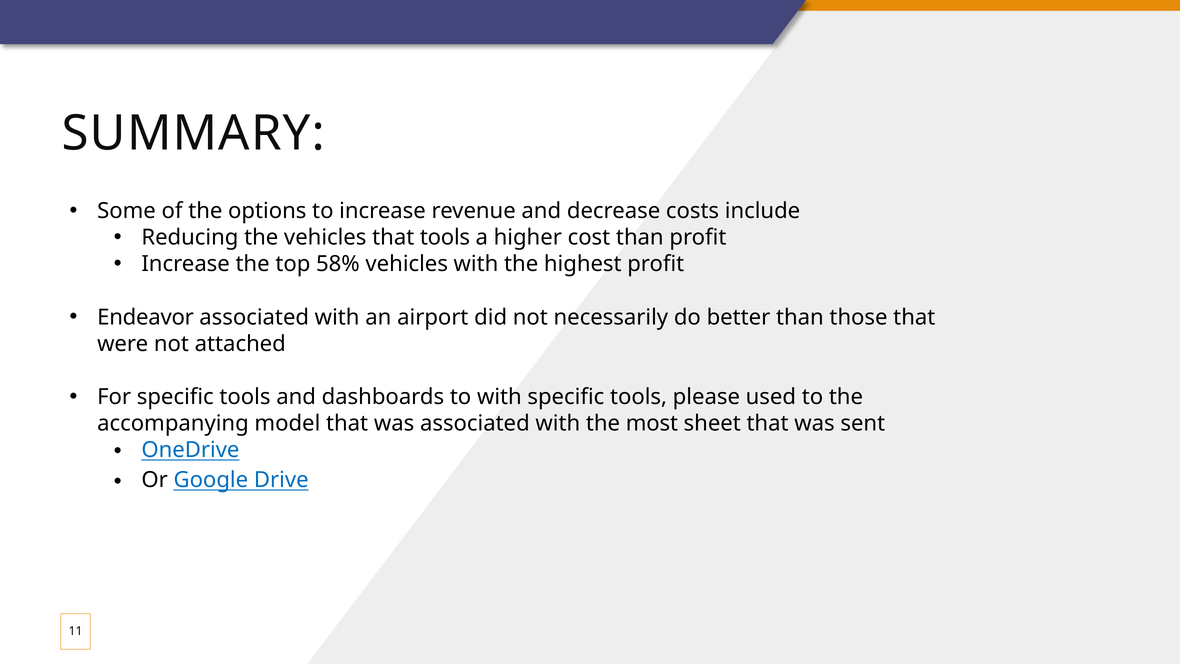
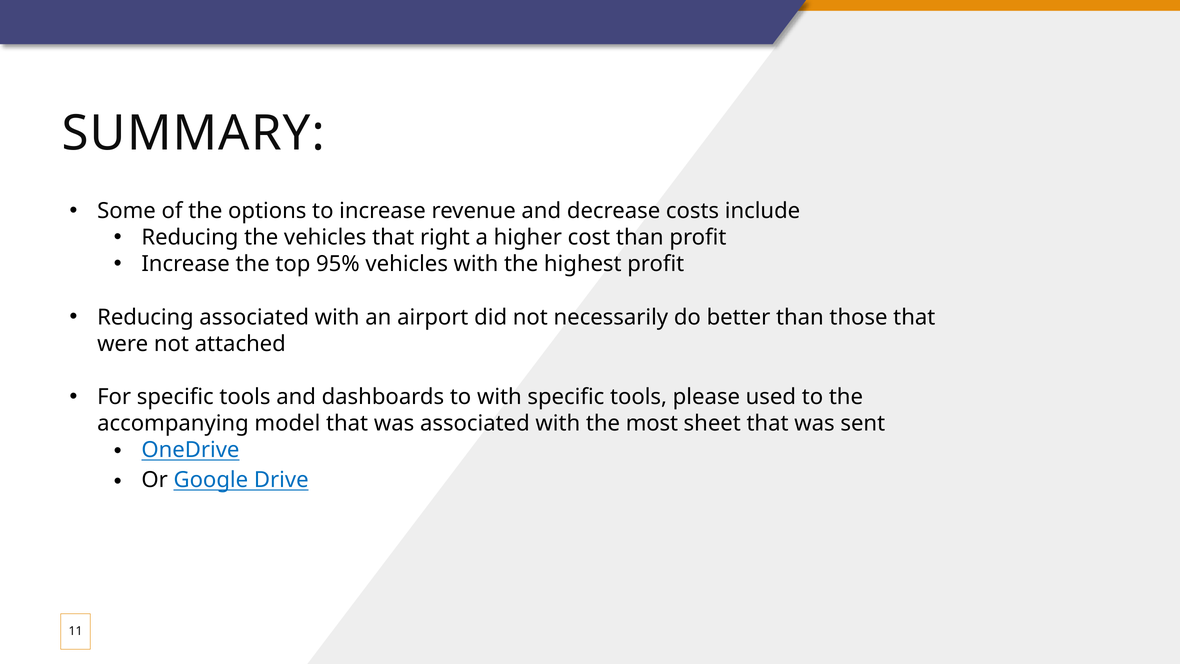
that tools: tools -> right (445, 237)
58%: 58% -> 95% (338, 264)
Endeavor: Endeavor -> Reducing (145, 317)
